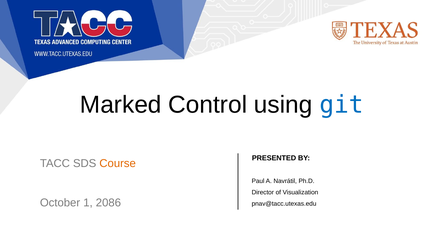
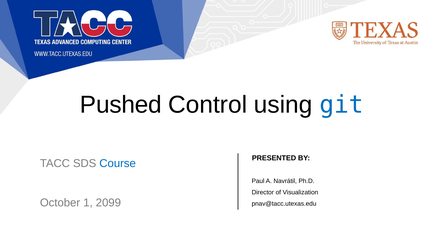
Marked: Marked -> Pushed (121, 105)
Course colour: orange -> blue (118, 163)
2086: 2086 -> 2099 (108, 202)
